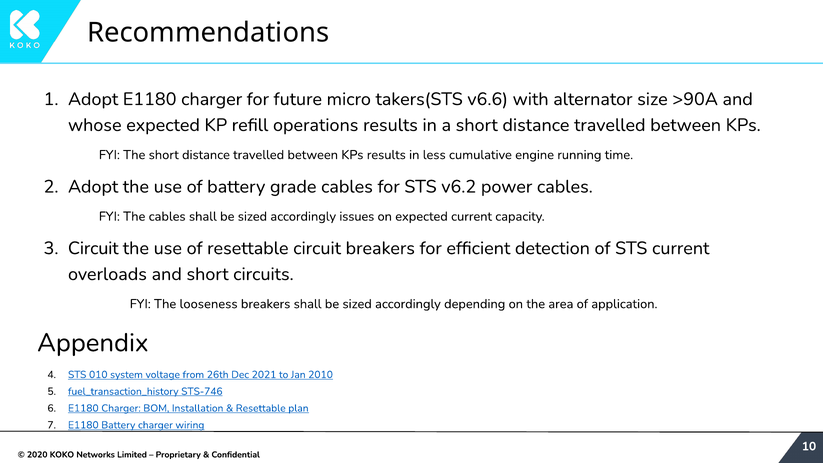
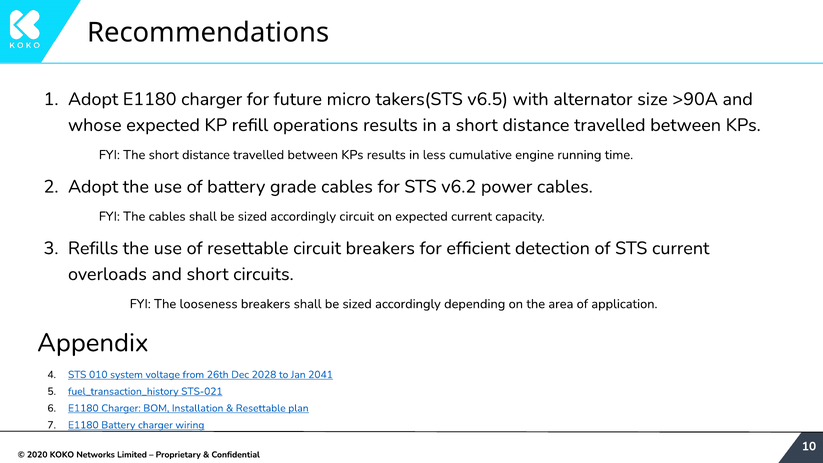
v6.6: v6.6 -> v6.5 (488, 99)
accordingly issues: issues -> circuit (357, 216)
Circuit: Circuit -> Refills (93, 248)
2021: 2021 -> 2028 (264, 375)
2010: 2010 -> 2041 (321, 375)
STS-746: STS-746 -> STS-021 (202, 391)
